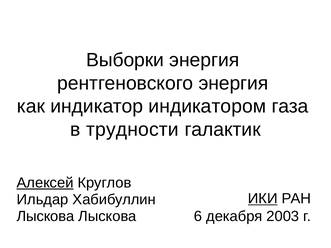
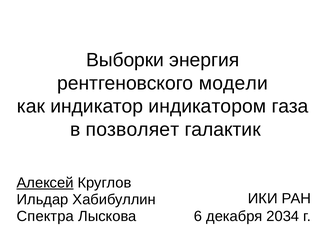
рентгеновского энергия: энергия -> модели (233, 83)
трудности: трудности -> позволяет (132, 130)
ИКИ underline: present -> none (263, 199)
2003: 2003 -> 2034 (283, 216)
Лыскова: Лыскова -> Спектра (45, 217)
